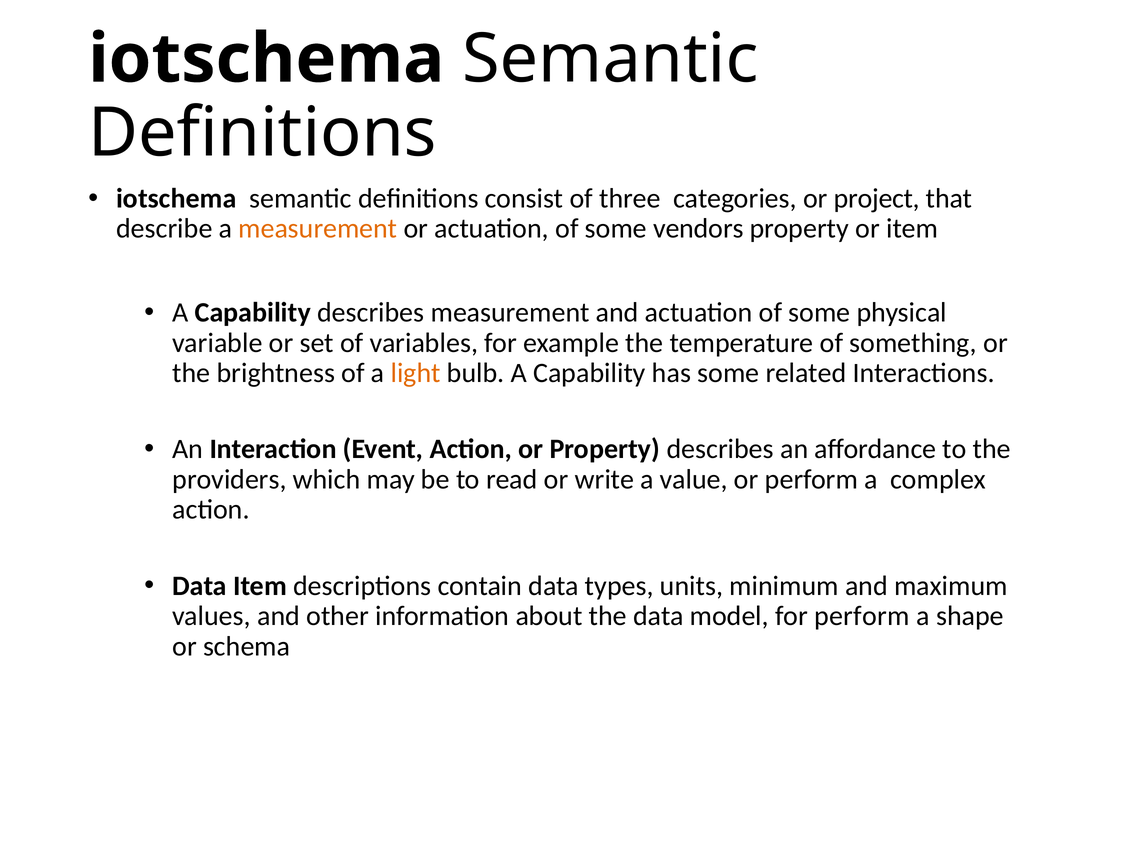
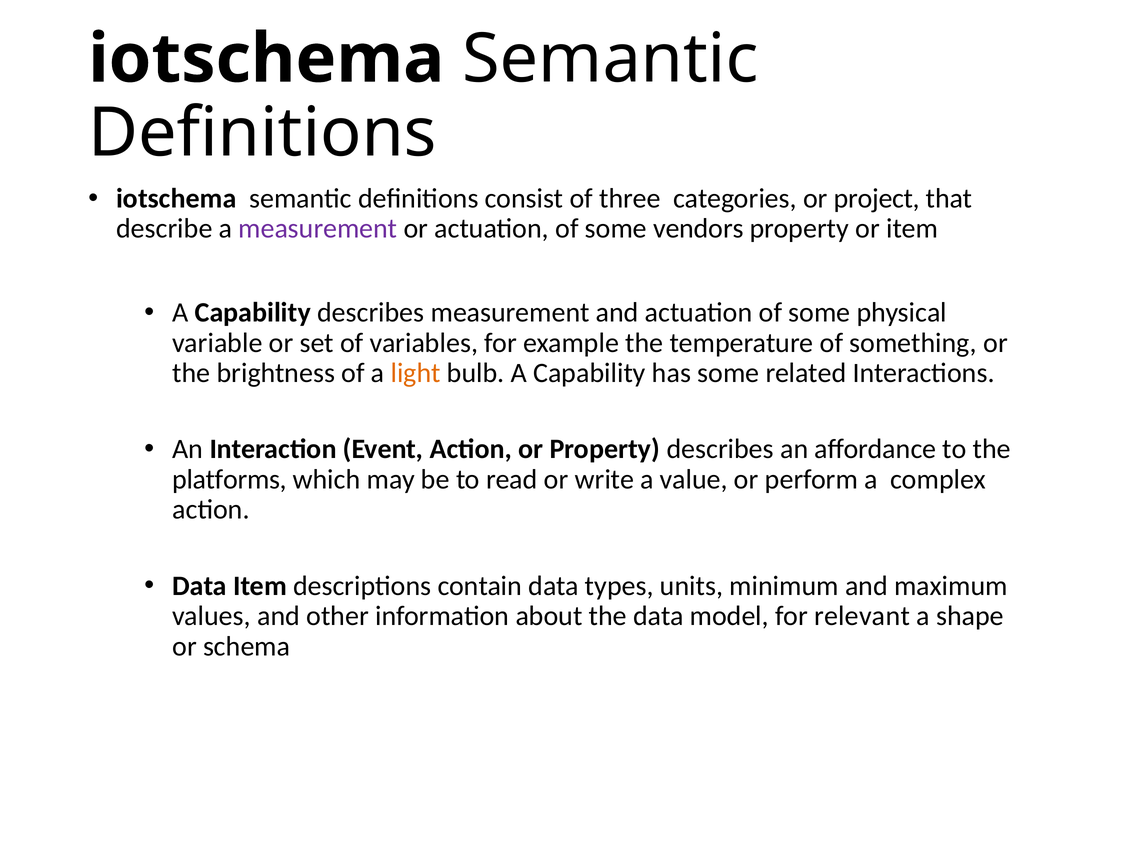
measurement colour: orange -> purple (318, 229)
providers: providers -> platforms (230, 479)
for perform: perform -> relevant (862, 616)
